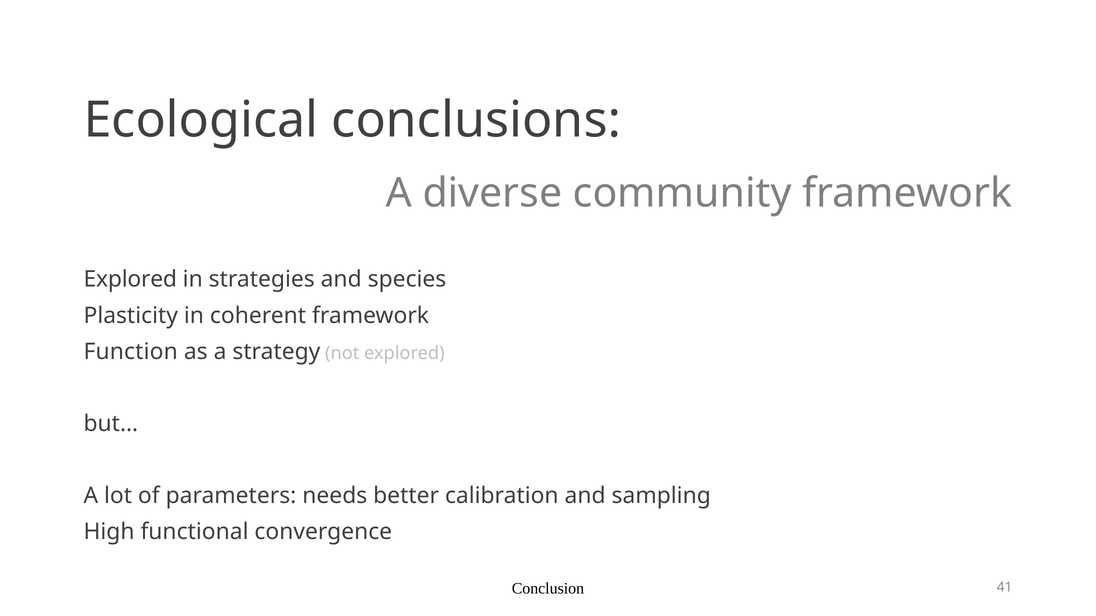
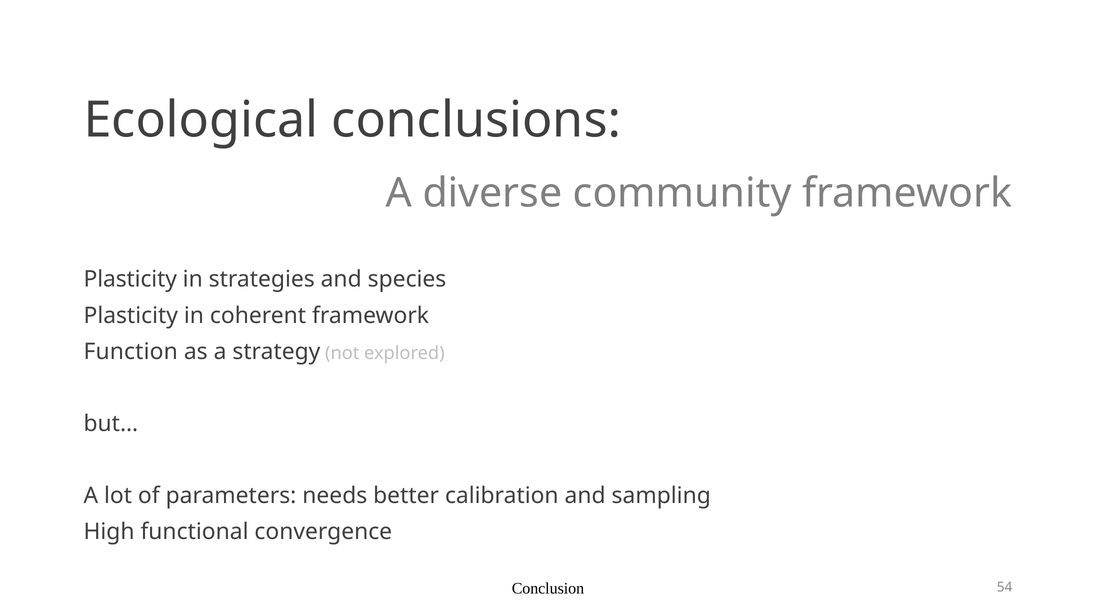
Explored: Explored -> Plasticity (130, 280)
41: 41 -> 54 (1005, 588)
